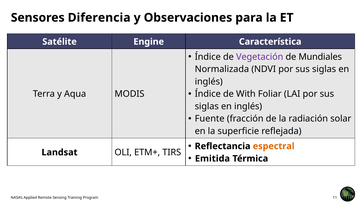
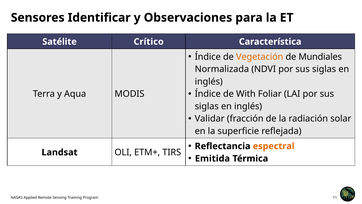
Diferencia: Diferencia -> Identificar (99, 18)
Engine: Engine -> Crítico (149, 42)
Vegetación colour: purple -> orange (260, 57)
Fuente: Fuente -> Validar (210, 119)
